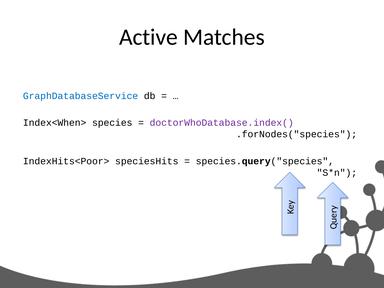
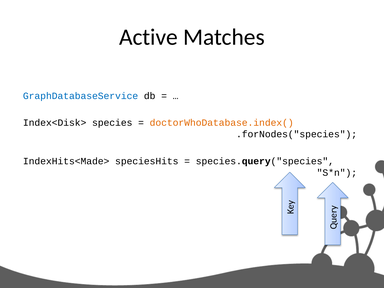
Index<When>: Index<When> -> Index<Disk> (55, 123)
doctorWhoDatabase.index( colour: purple -> orange (222, 123)
IndexHits<Poor>: IndexHits<Poor> -> IndexHits<Made> (66, 161)
